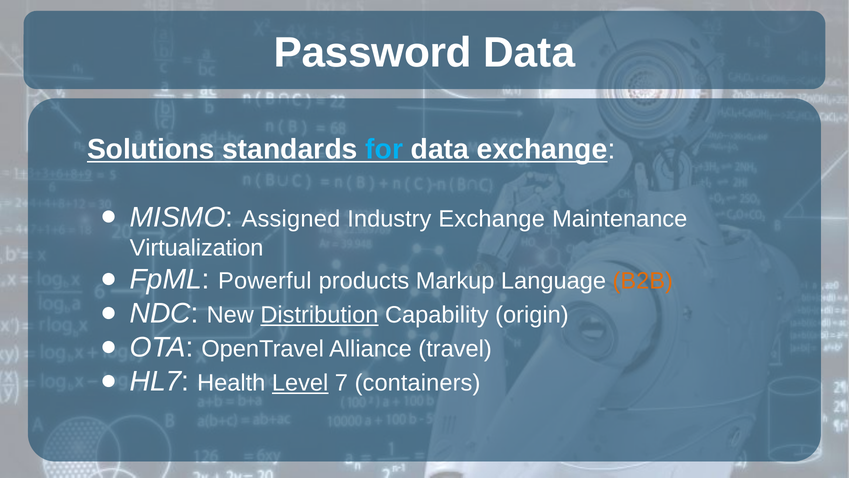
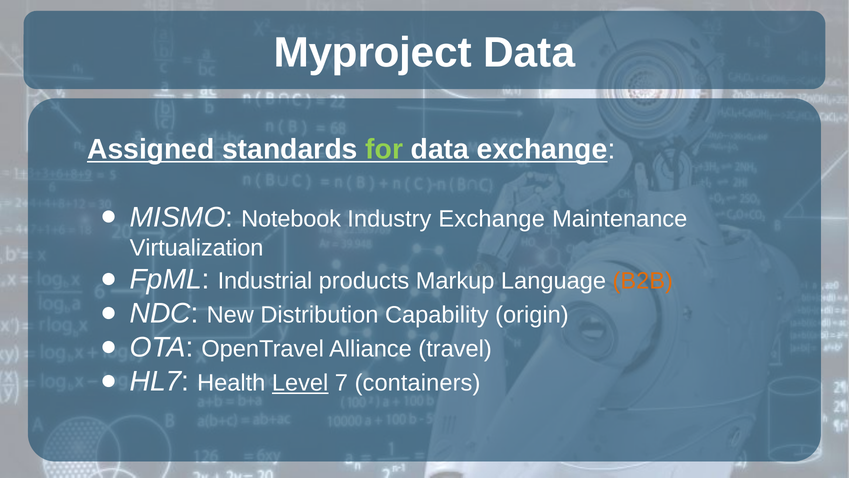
Password: Password -> Myproject (373, 53)
Solutions: Solutions -> Assigned (151, 149)
for colour: light blue -> light green (384, 149)
Assigned: Assigned -> Notebook (291, 219)
Powerful: Powerful -> Industrial (265, 281)
Distribution underline: present -> none (319, 315)
